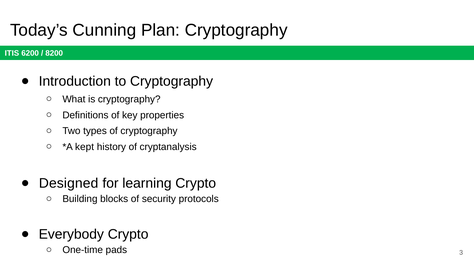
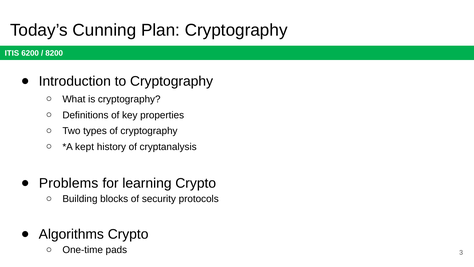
Designed: Designed -> Problems (69, 183)
Everybody: Everybody -> Algorithms (71, 234)
